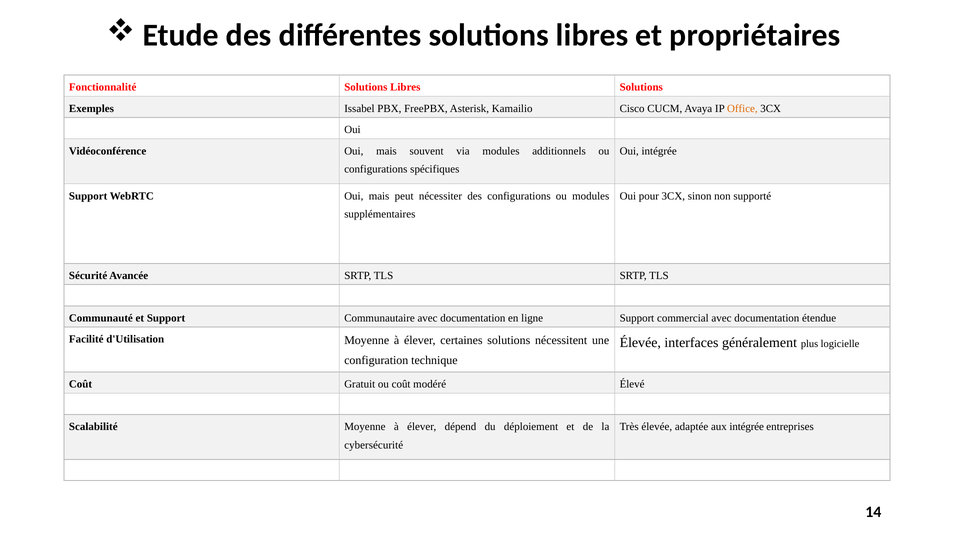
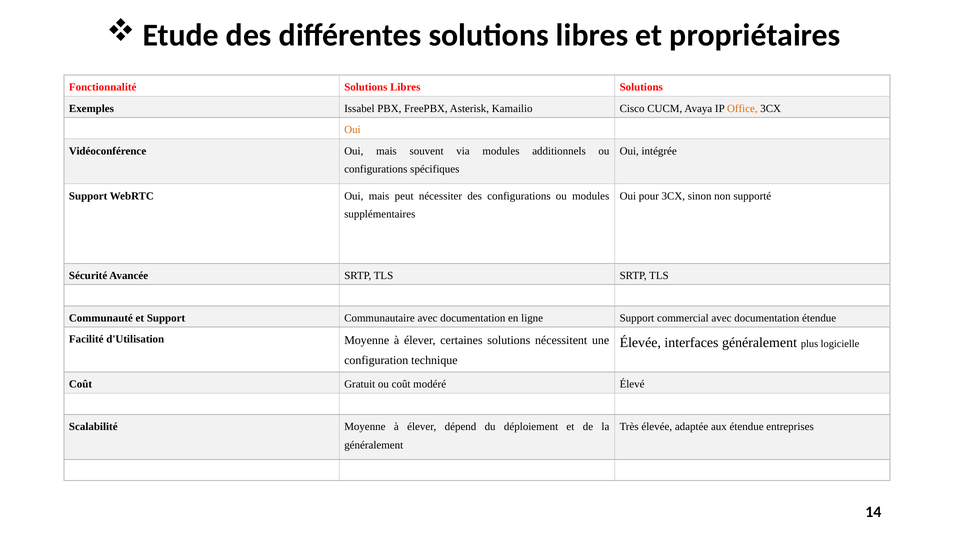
Oui colour: black -> orange (352, 130)
aux intégrée: intégrée -> étendue (747, 427)
cybersécurité: cybersécurité -> généralement (374, 445)
